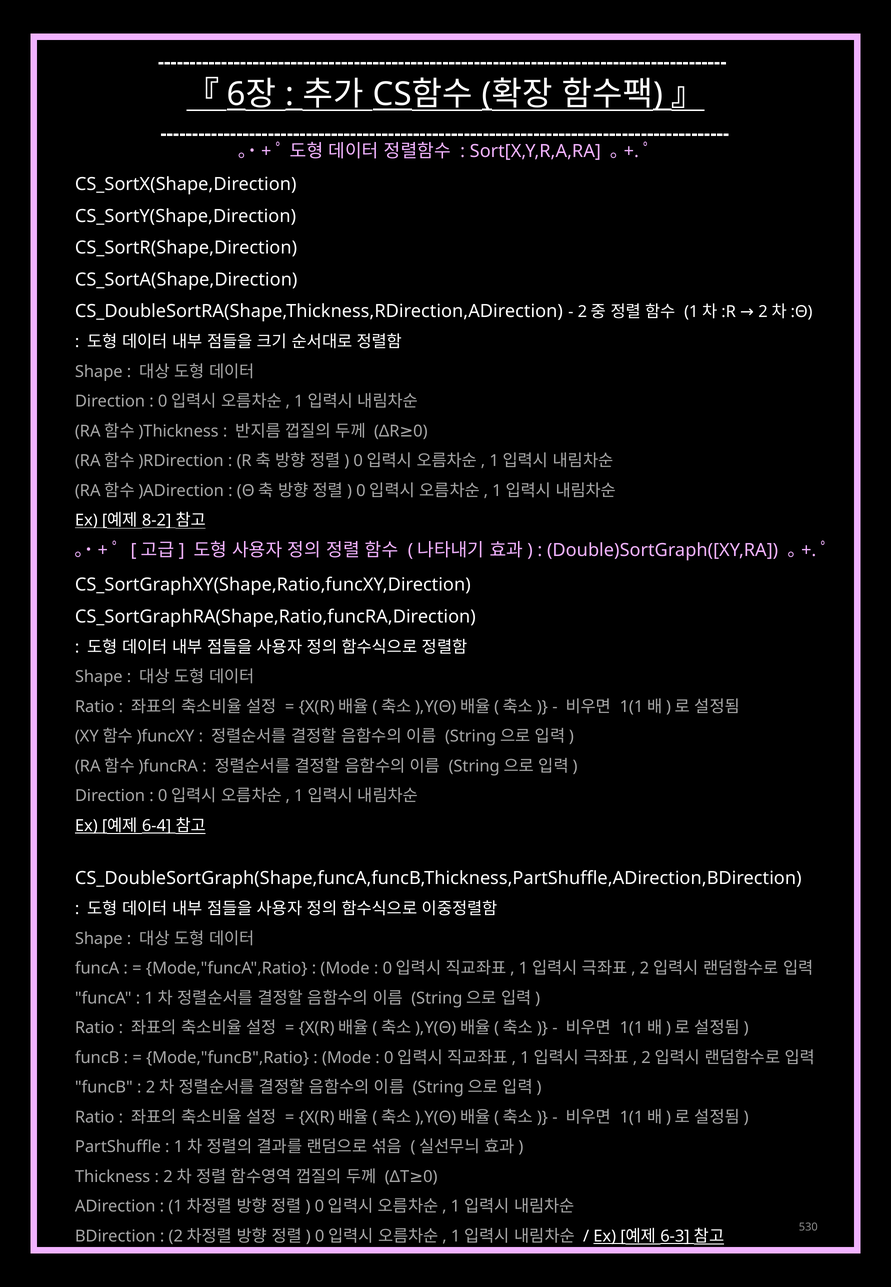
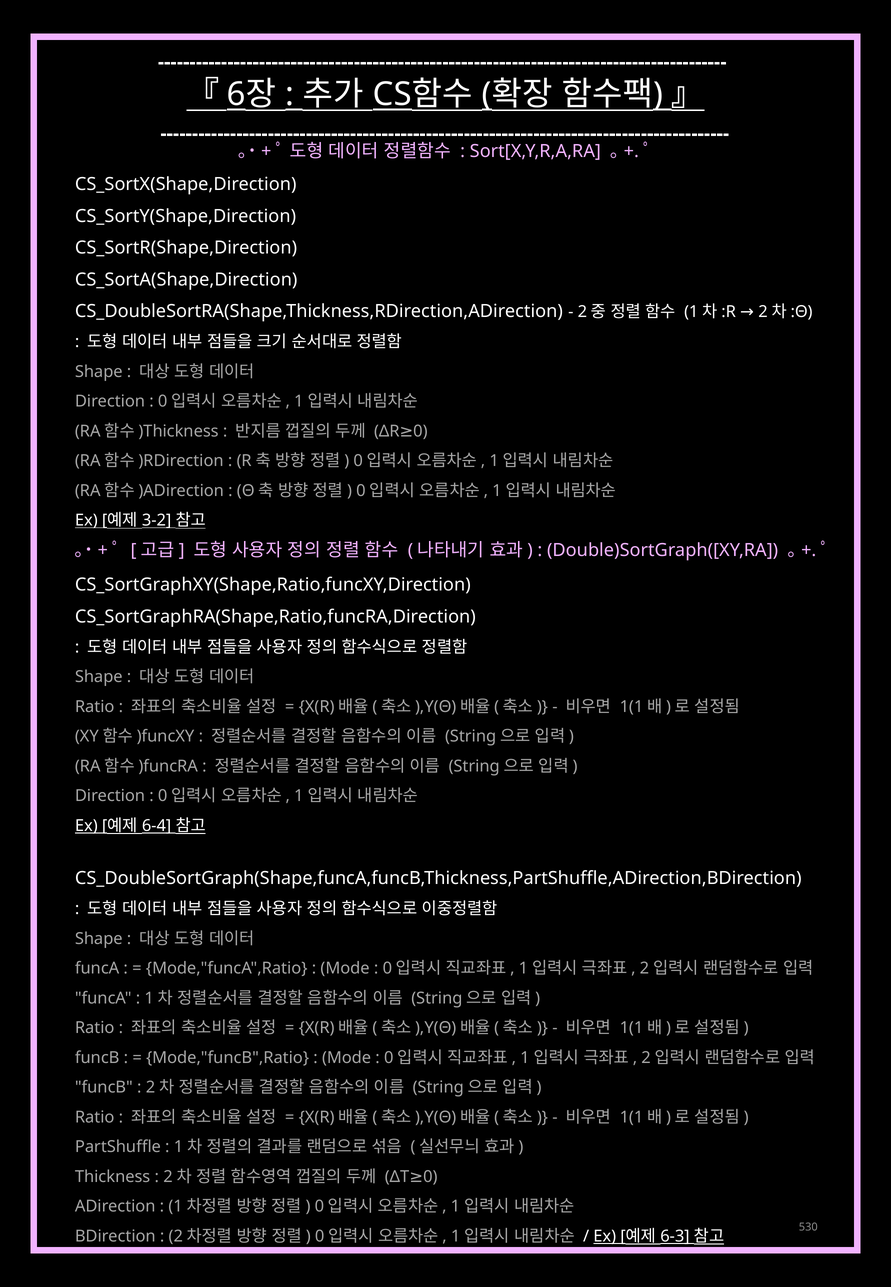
8-2: 8-2 -> 3-2 (157, 520)
